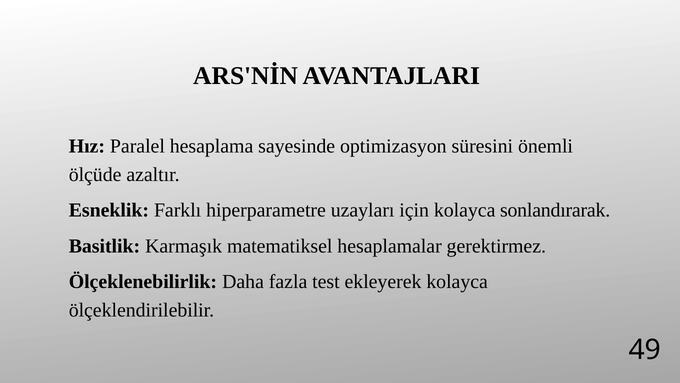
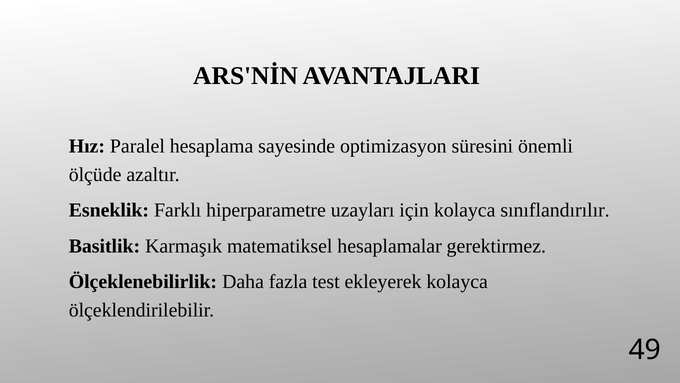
sonlandırarak: sonlandırarak -> sınıflandırılır (555, 210)
